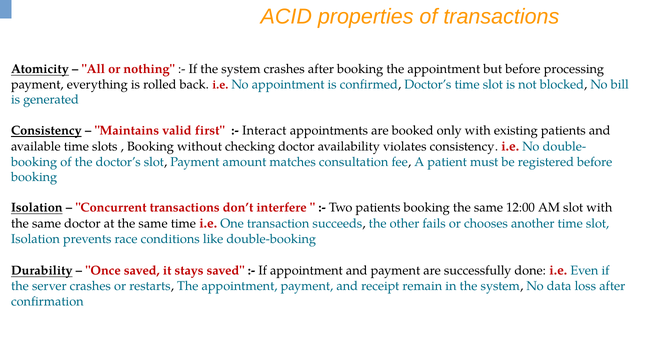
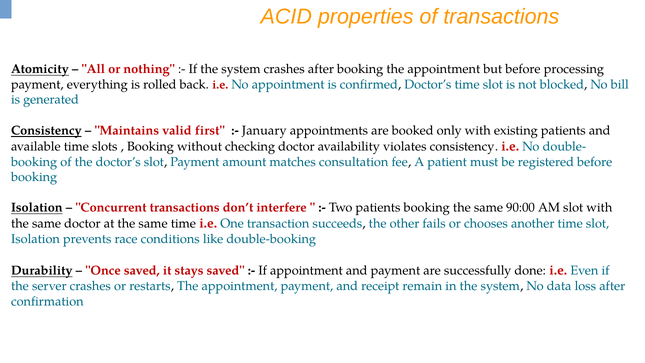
Interact: Interact -> January (264, 130)
12:00: 12:00 -> 90:00 (521, 208)
